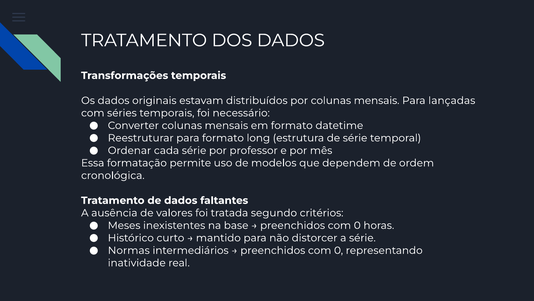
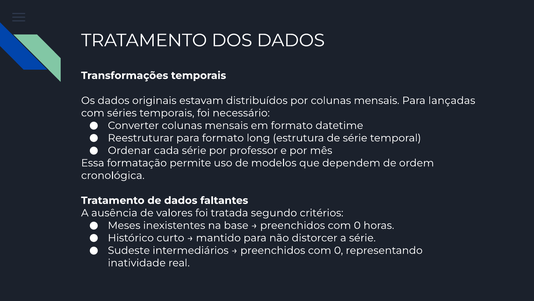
Normas: Normas -> Sudeste (129, 250)
